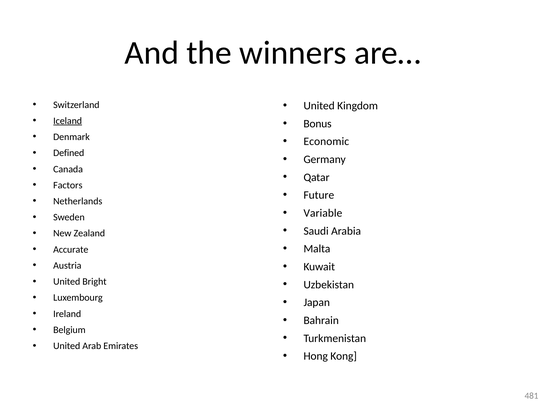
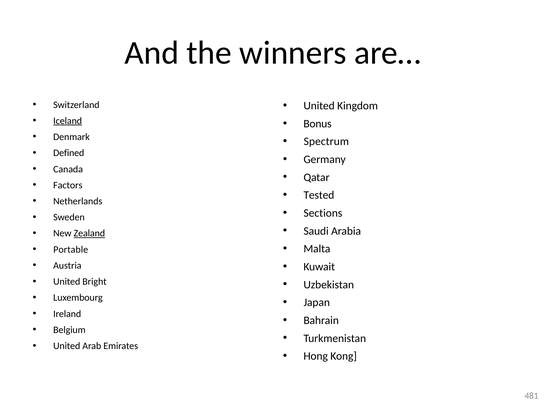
Economic: Economic -> Spectrum (326, 142)
Future: Future -> Tested (319, 195)
Variable: Variable -> Sections (323, 213)
Zealand underline: none -> present (89, 234)
Accurate: Accurate -> Portable (71, 250)
